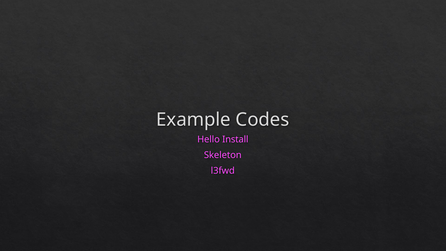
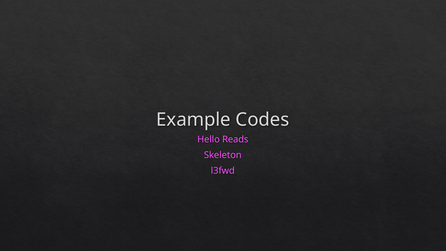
Install: Install -> Reads (235, 139)
